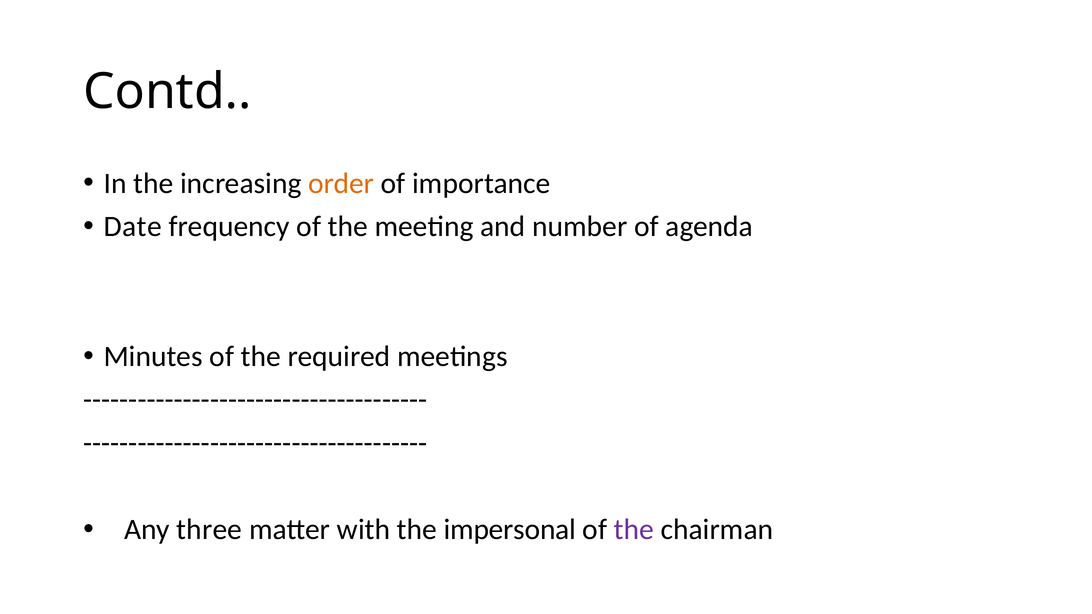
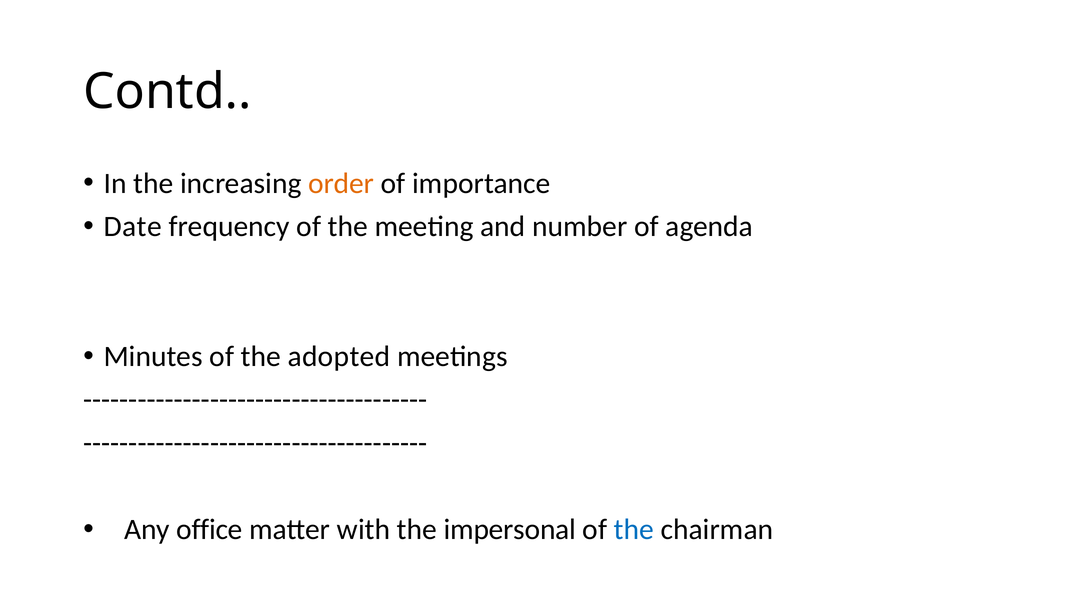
required: required -> adopted (339, 357)
three: three -> office (209, 530)
the colour: purple -> blue (634, 530)
